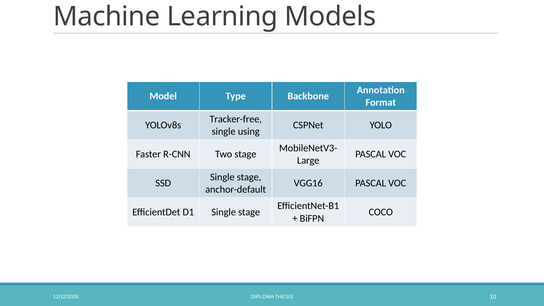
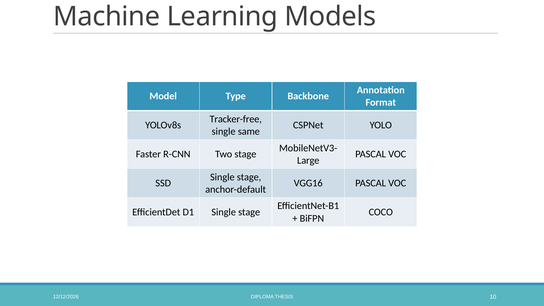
using: using -> same (249, 131)
